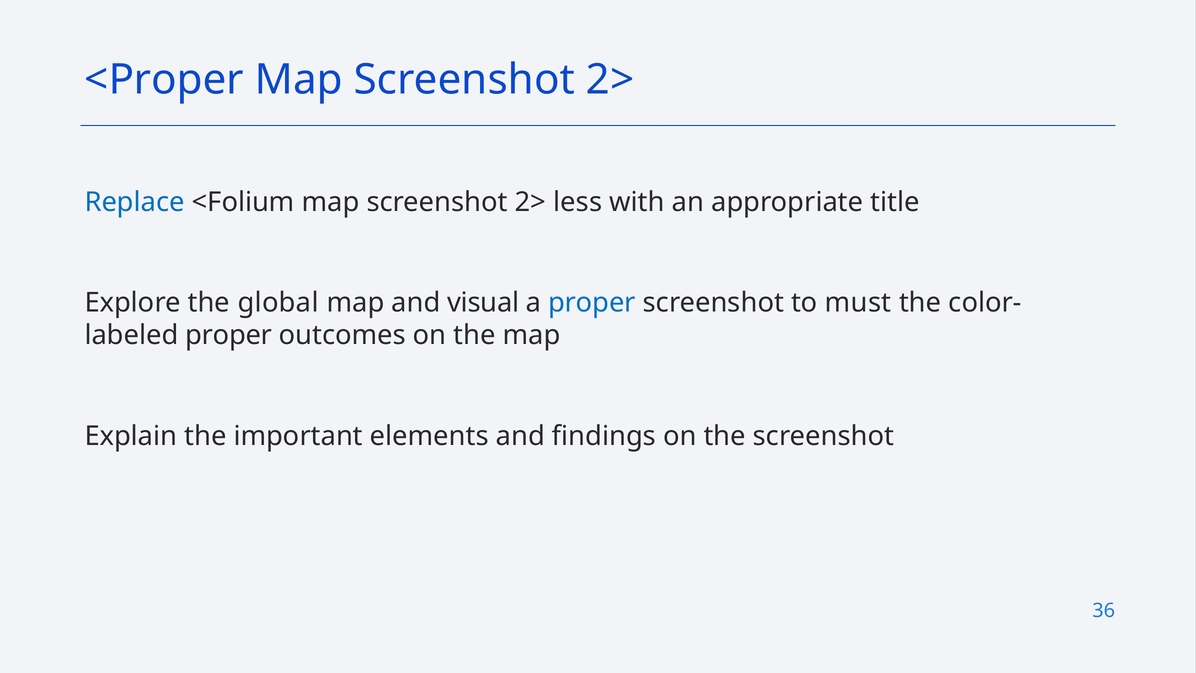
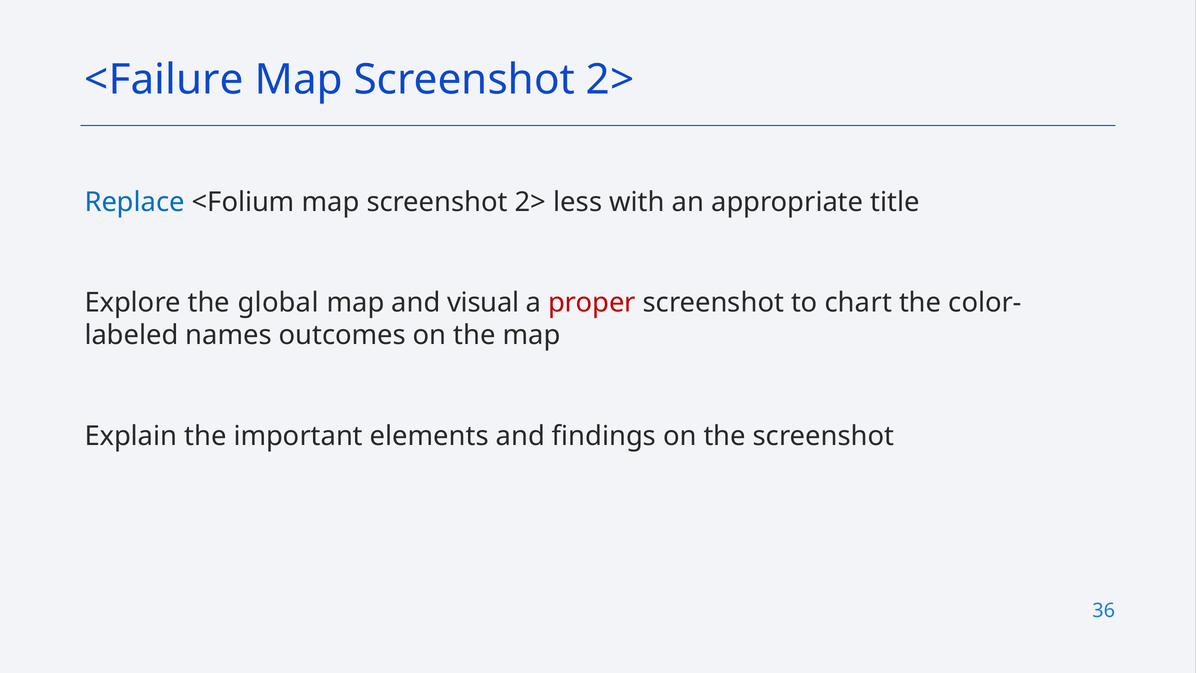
<Proper: <Proper -> <Failure (164, 80)
proper colour: blue -> red (592, 302)
must: must -> chart (858, 302)
proper: proper -> names (229, 335)
